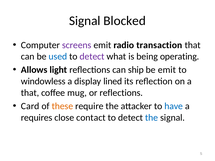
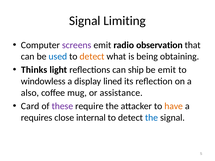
Blocked: Blocked -> Limiting (125, 21)
transaction: transaction -> observation (159, 45)
detect colour: purple -> orange (92, 57)
operating: operating -> obtaining (180, 57)
Allows: Allows -> Thinks (34, 70)
that: that -> also (30, 93)
or reflections: reflections -> assistance (121, 93)
these colour: orange -> purple (62, 106)
have colour: blue -> orange (174, 106)
contact: contact -> internal (91, 118)
